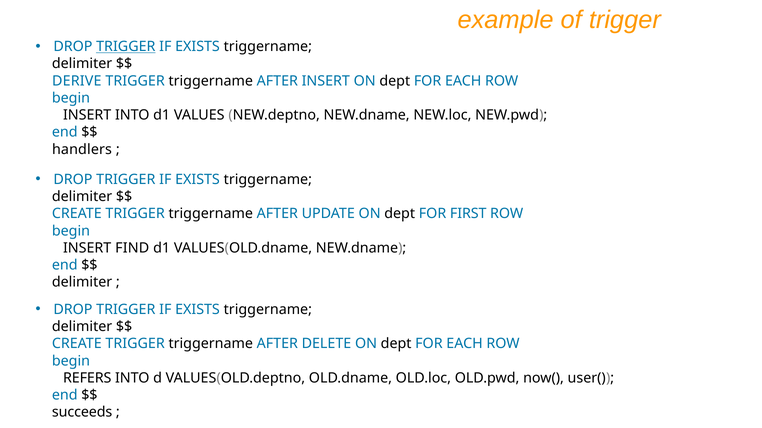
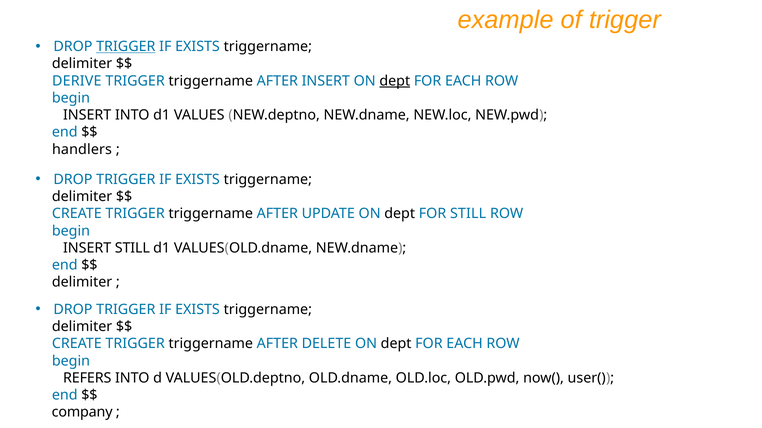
dept underline: none -> present (395, 81)
FOR FIRST: FIRST -> STILL (468, 214)
INSERT FIND: FIND -> STILL (132, 248)
succeeds: succeeds -> company (82, 413)
